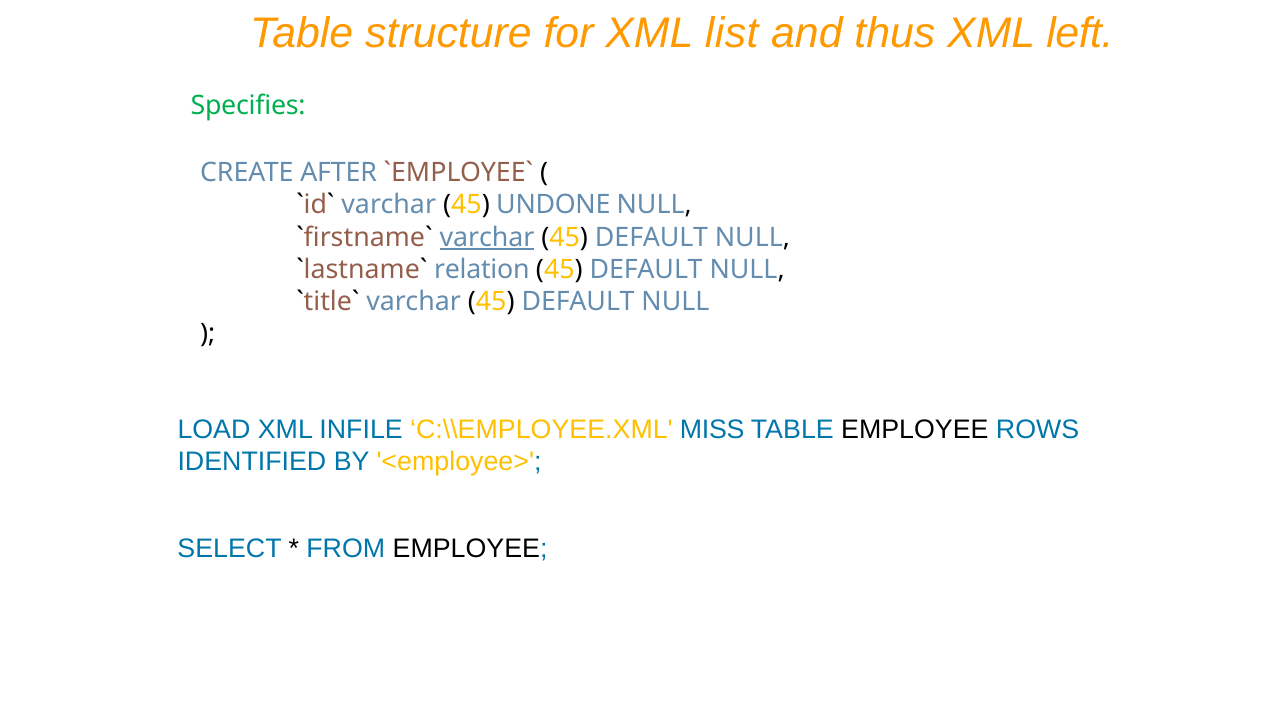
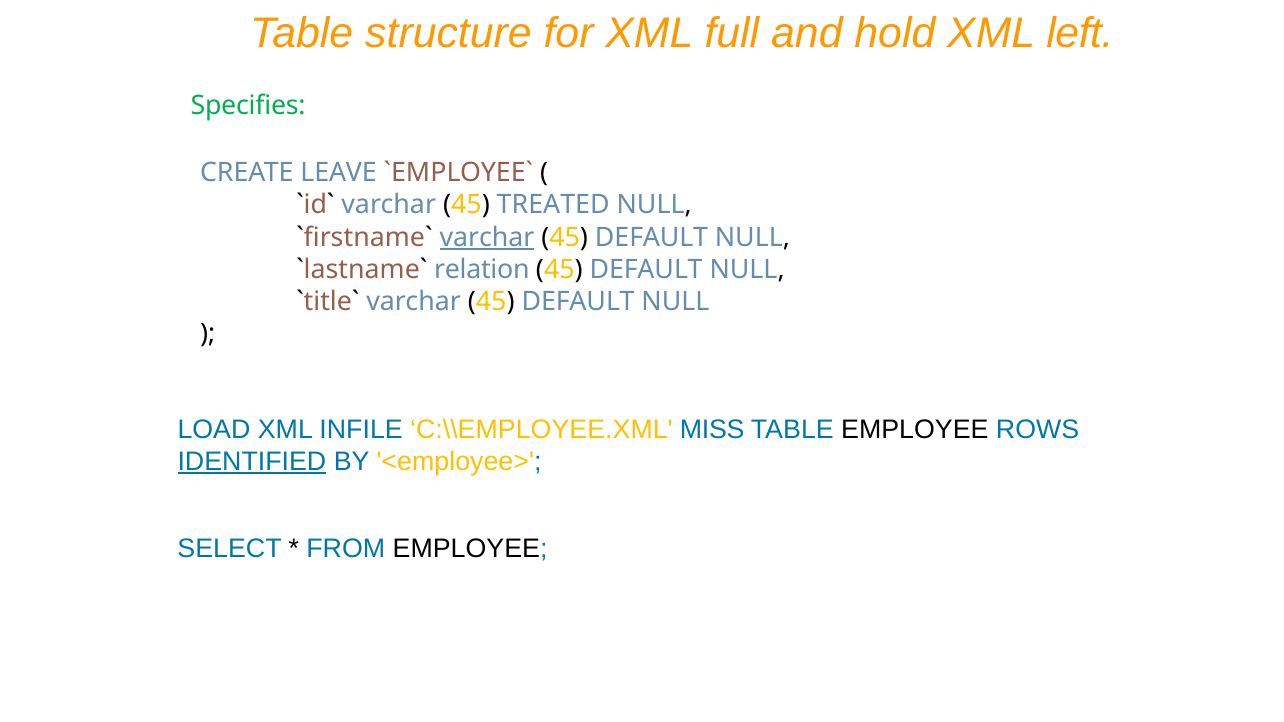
list: list -> full (732, 33)
thus: thus -> hold (895, 33)
AFTER: AFTER -> LEAVE (339, 173)
UNDONE: UNDONE -> TREATED (553, 205)
IDENTIFIED underline: none -> present (252, 462)
